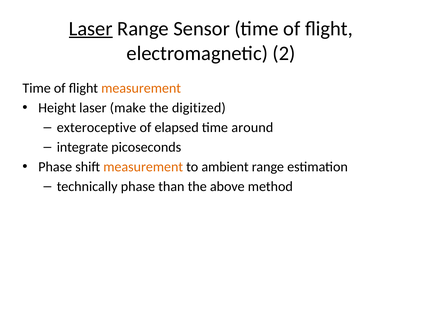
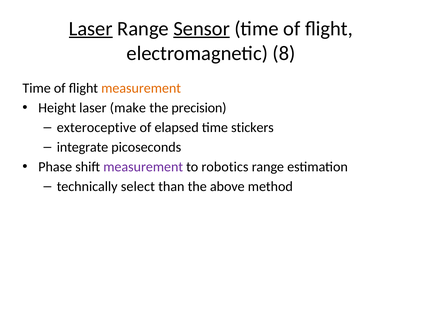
Sensor underline: none -> present (202, 29)
2: 2 -> 8 (284, 53)
digitized: digitized -> precision (199, 108)
around: around -> stickers (252, 127)
measurement colour: orange -> purple (143, 167)
ambient: ambient -> robotics (225, 167)
technically phase: phase -> select (138, 186)
